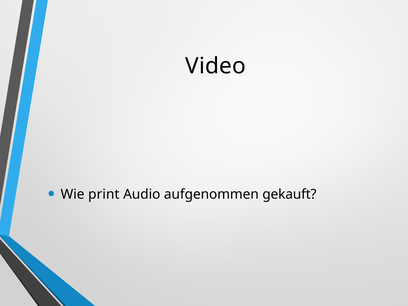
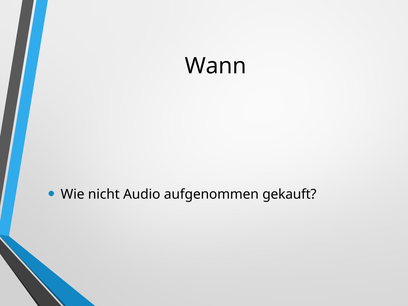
Video: Video -> Wann (216, 66)
print: print -> nicht (104, 194)
